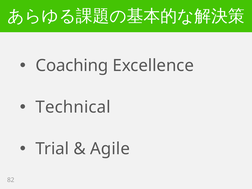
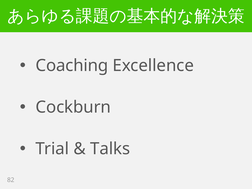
Technical: Technical -> Cockburn (73, 107)
Agile: Agile -> Talks (110, 149)
